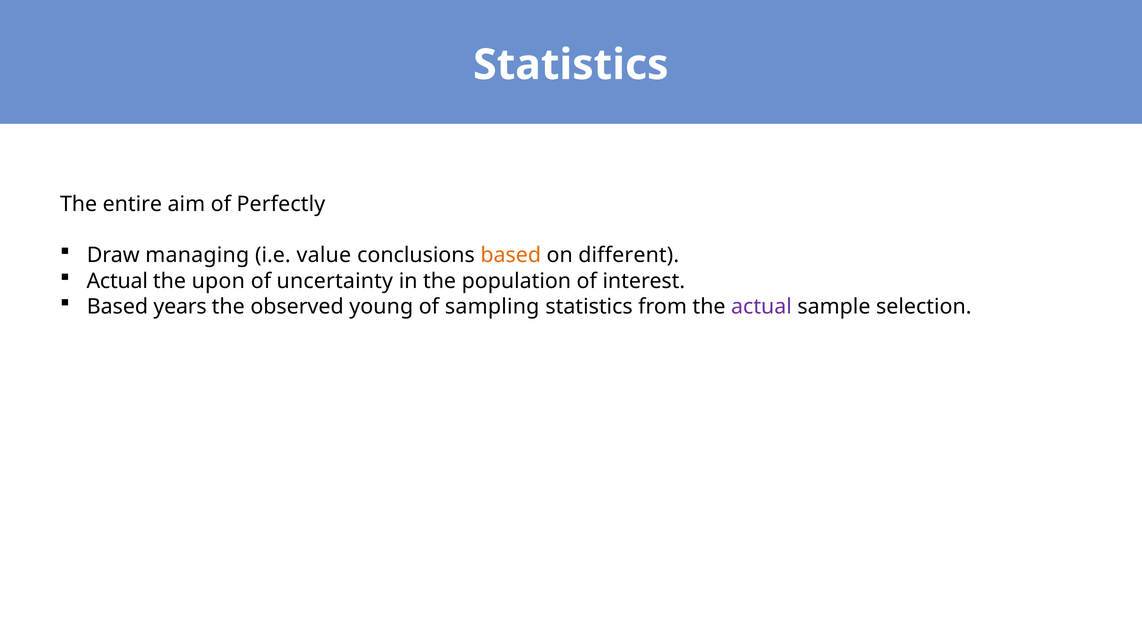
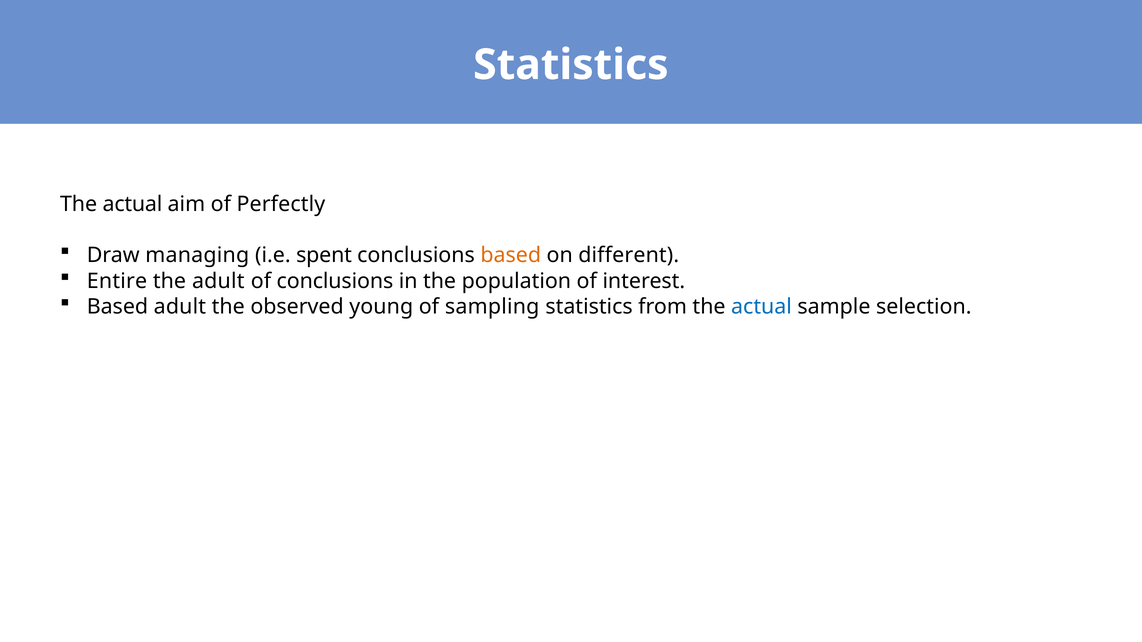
entire: entire -> actual (132, 204)
value: value -> spent (324, 255)
Actual: Actual -> Entire (117, 281)
the upon: upon -> adult (218, 281)
of uncertainty: uncertainty -> conclusions (335, 281)
Based years: years -> adult (180, 307)
actual colour: purple -> blue (761, 307)
